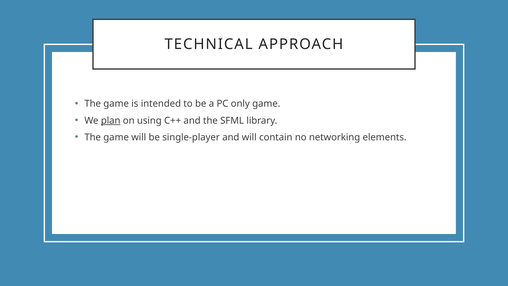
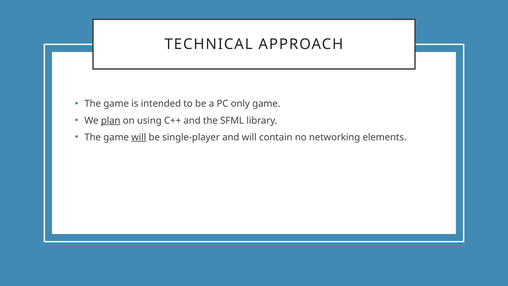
will underline: none -> present (139, 137)
